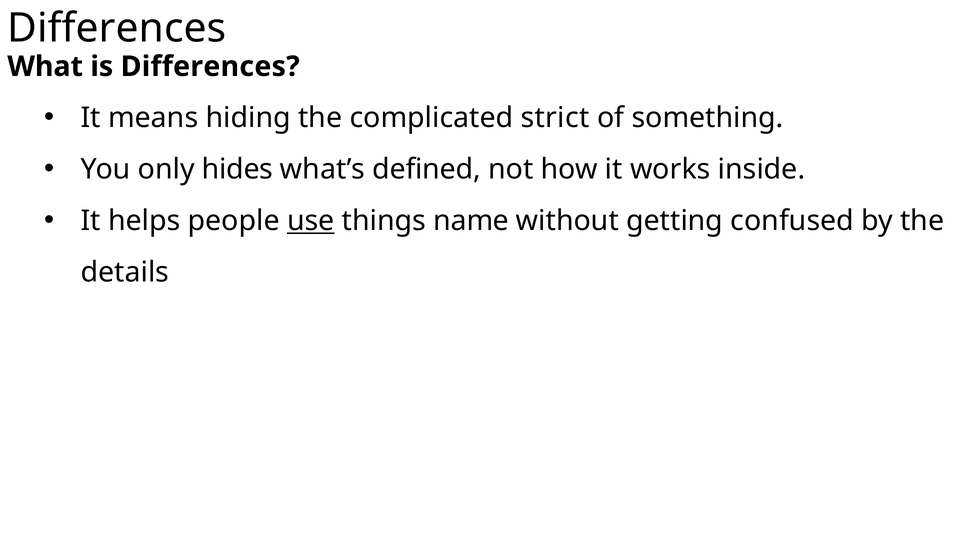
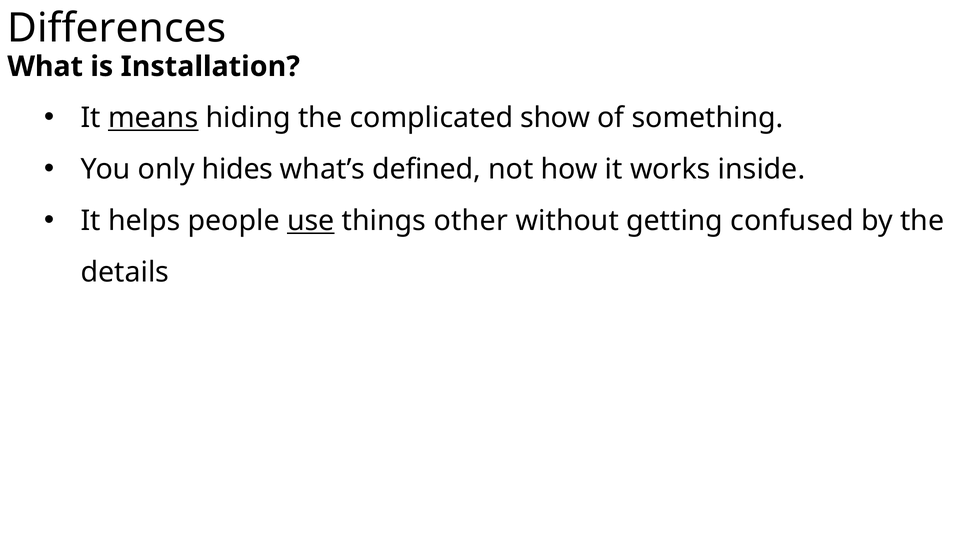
is Differences: Differences -> Installation (210, 67)
means underline: none -> present (153, 118)
strict: strict -> show (555, 118)
name: name -> other (471, 221)
